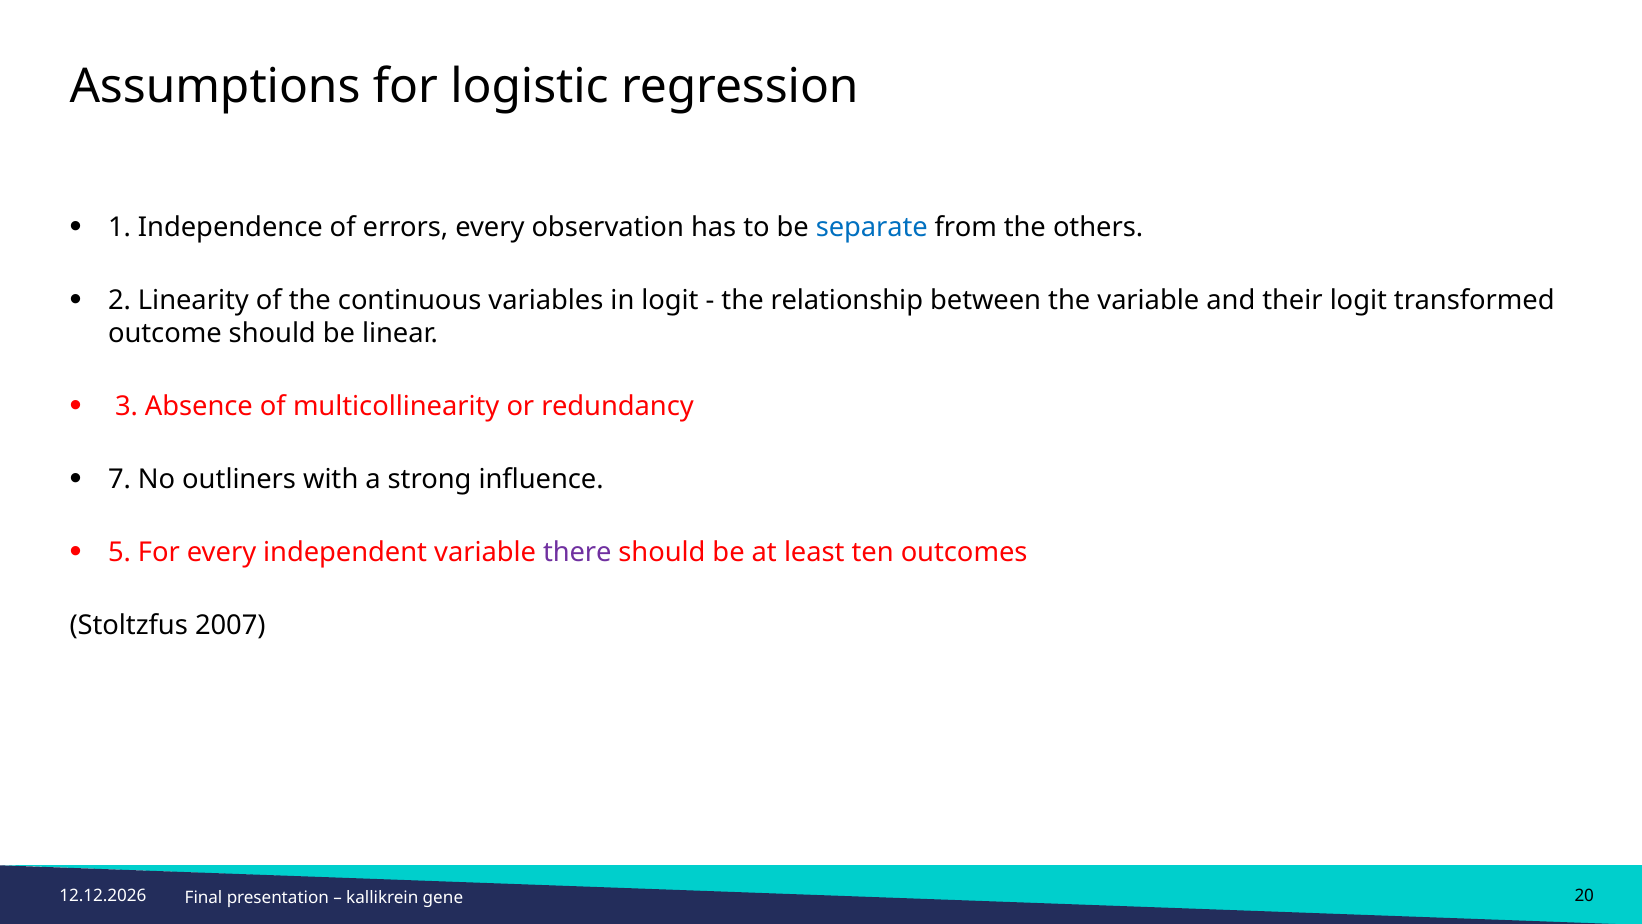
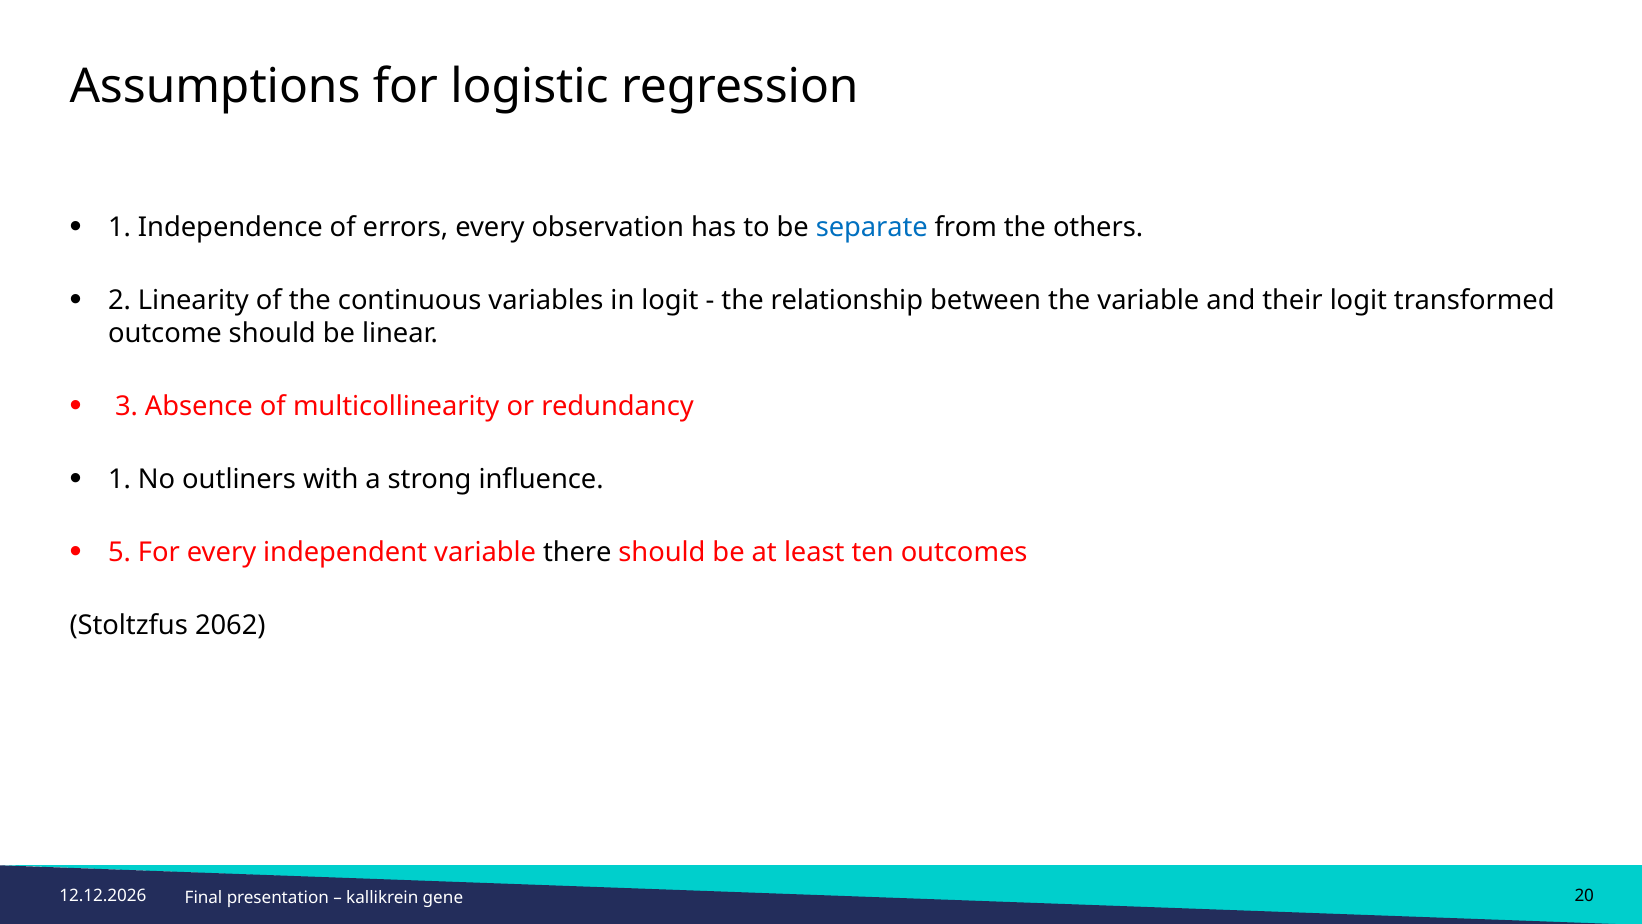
7: 7 -> 1 (120, 479)
there colour: purple -> black (577, 552)
2007: 2007 -> 2062 (230, 625)
